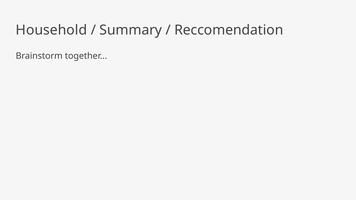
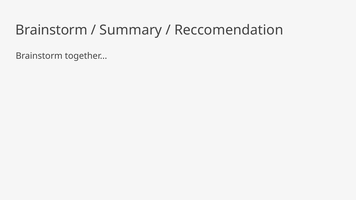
Household: Household -> Brainstorm (52, 30)
